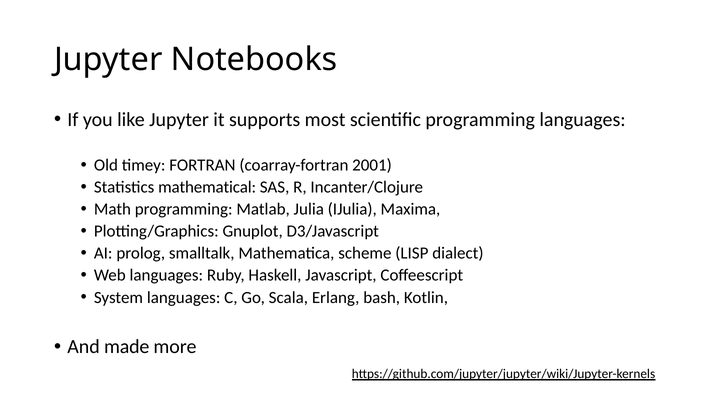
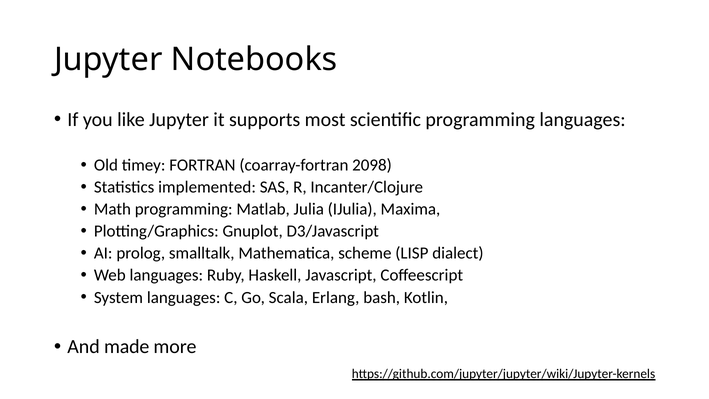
2001: 2001 -> 2098 (372, 165)
mathematical: mathematical -> implemented (207, 187)
